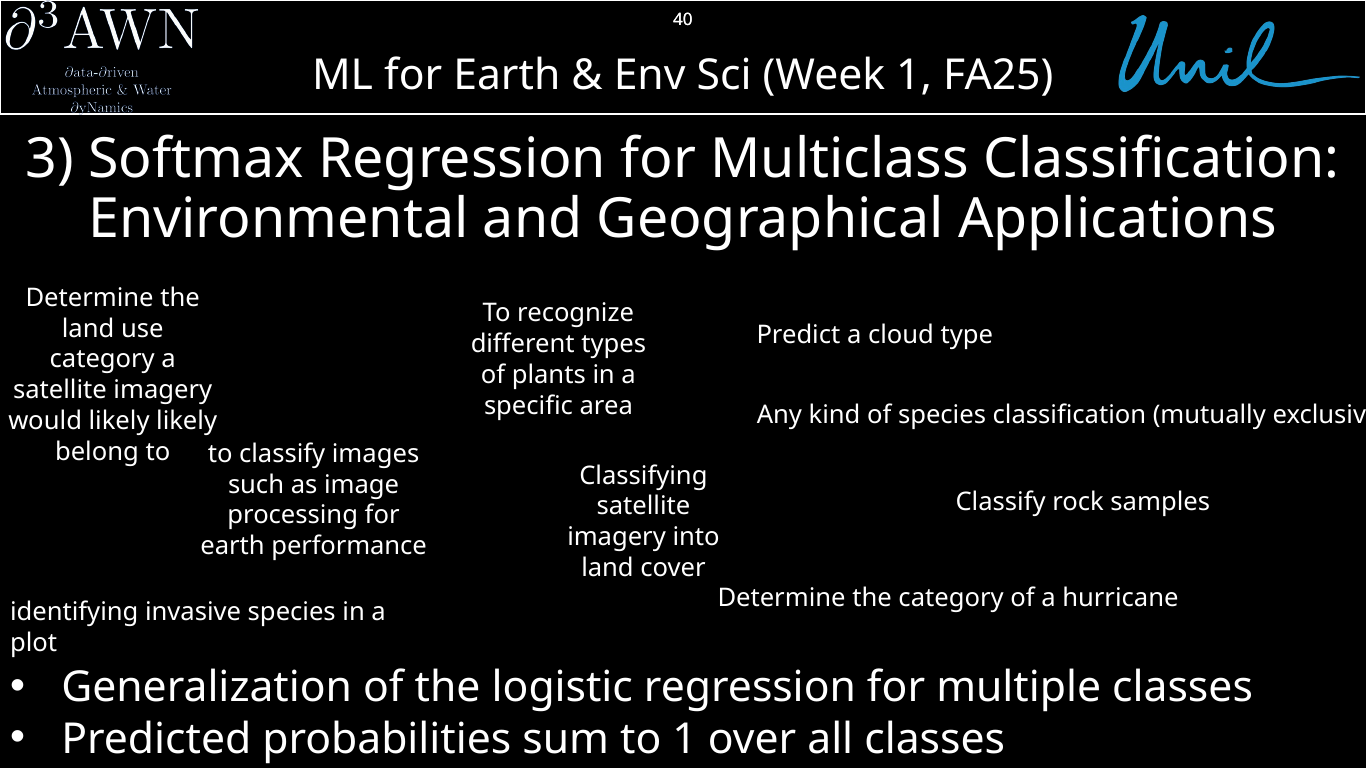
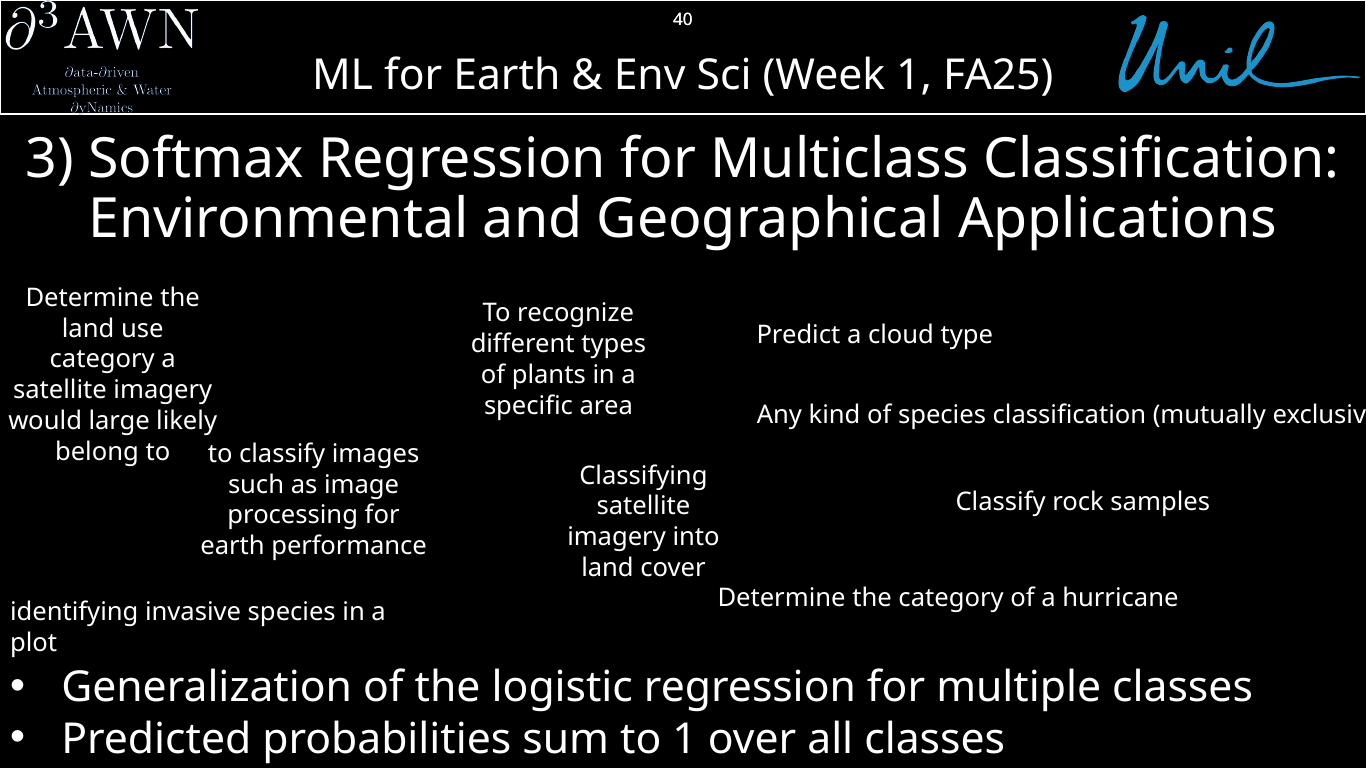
would likely: likely -> large (119, 421)
